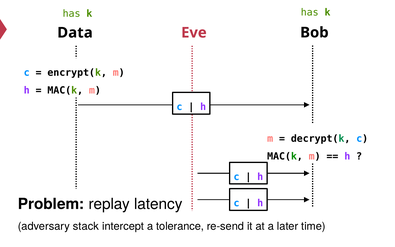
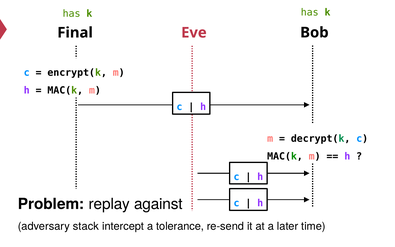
Data: Data -> Final (75, 33)
latency: latency -> against (158, 204)
